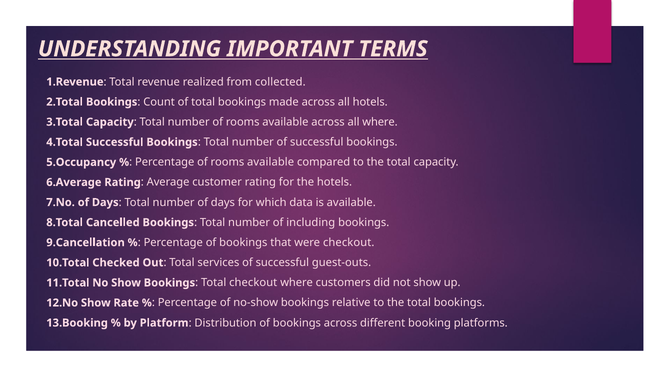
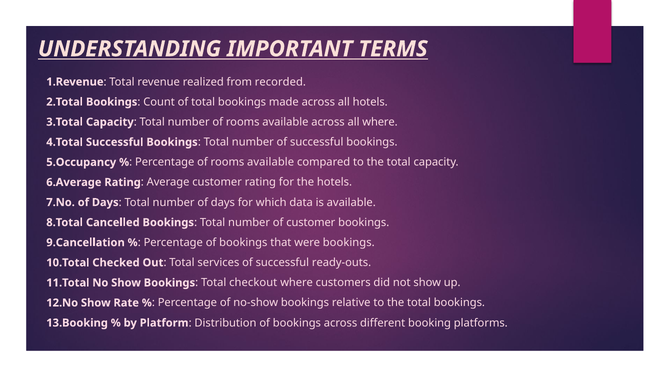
collected: collected -> recorded (280, 82)
of including: including -> customer (311, 222)
were checkout: checkout -> bookings (349, 242)
guest-outs: guest-outs -> ready-outs (342, 263)
